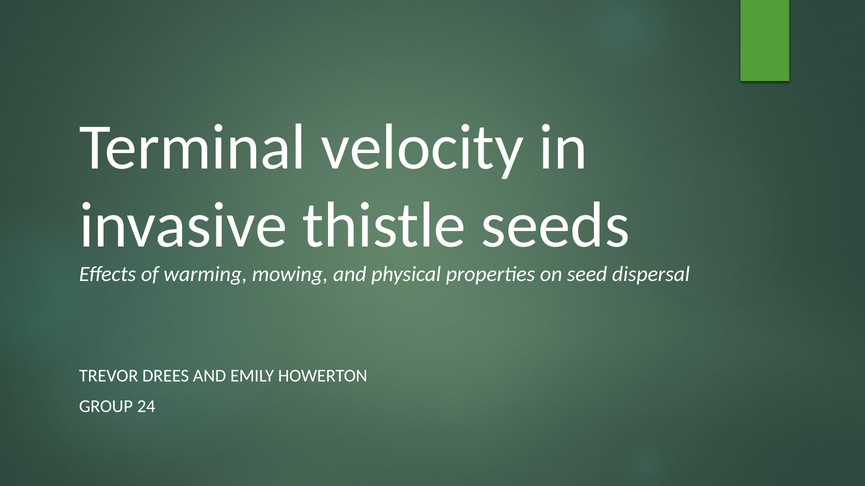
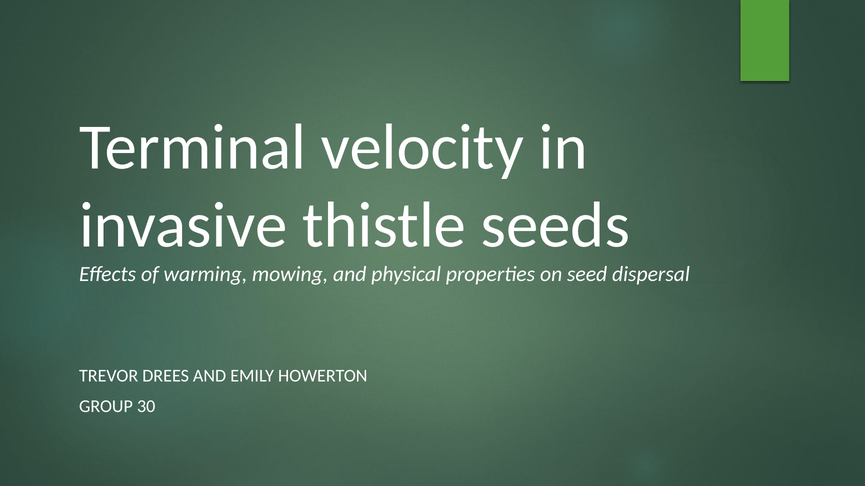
24: 24 -> 30 (146, 407)
